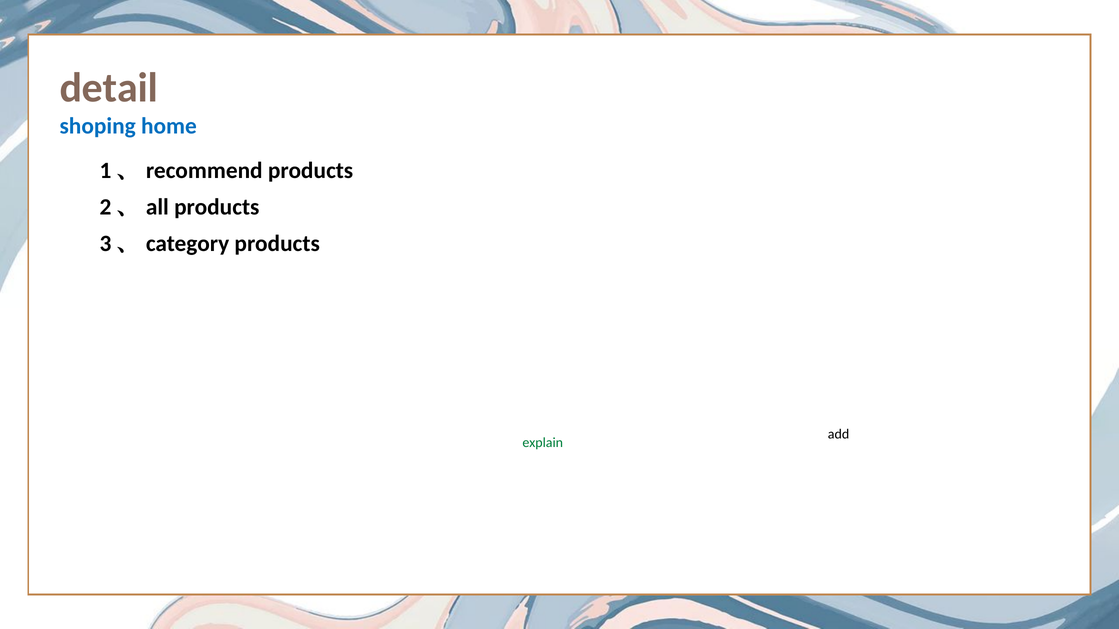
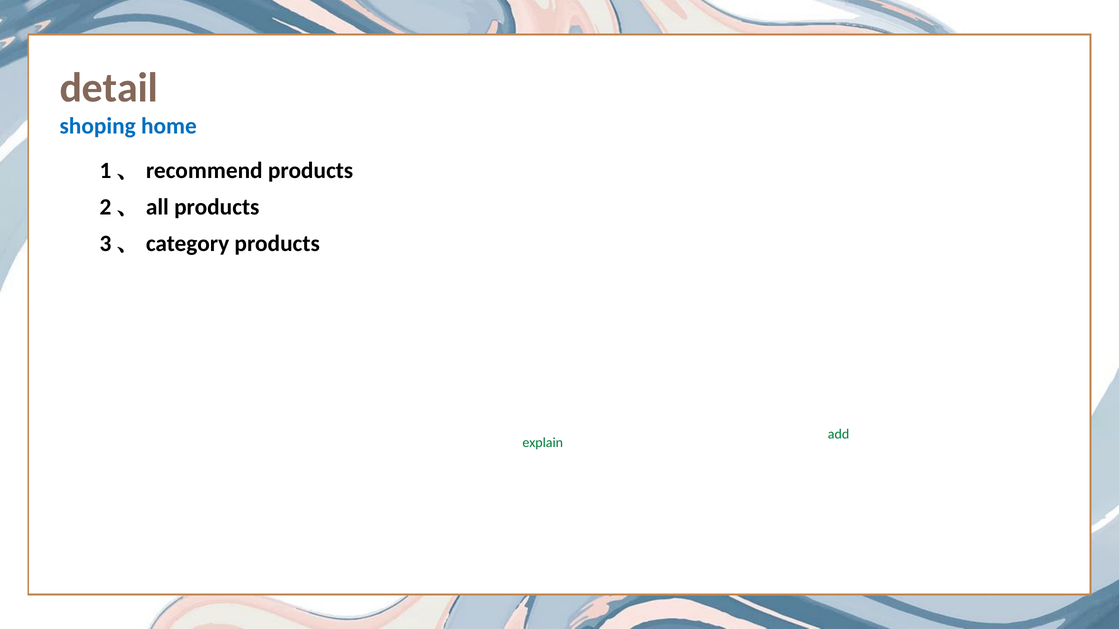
add colour: black -> green (839, 435)
